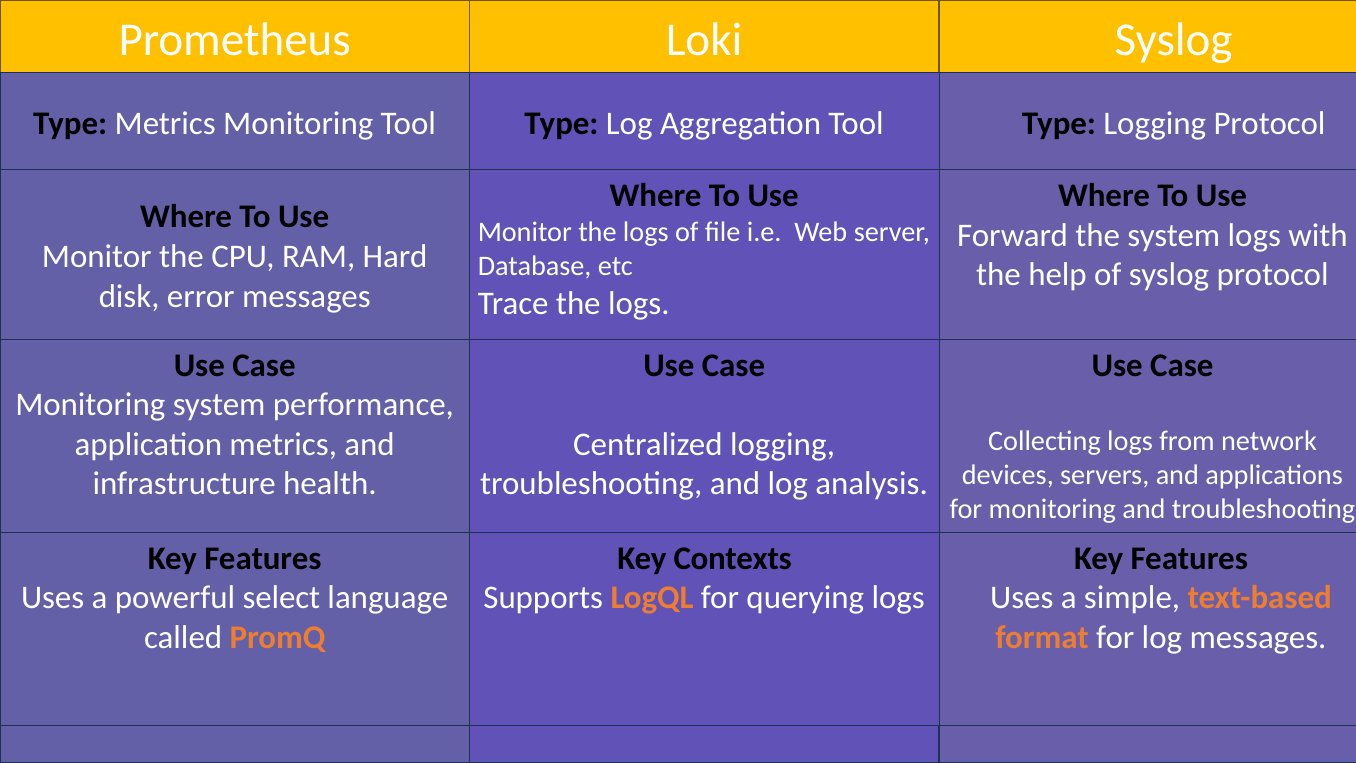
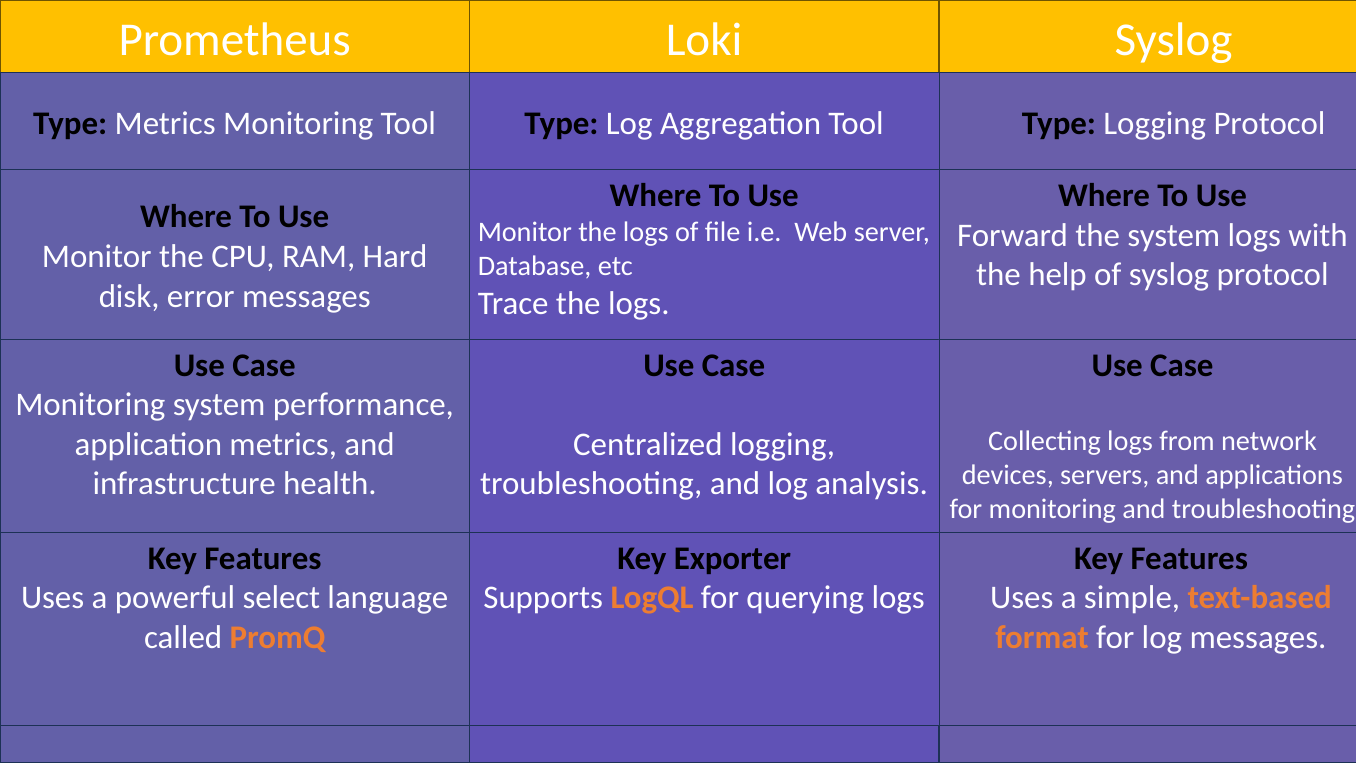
Contexts: Contexts -> Exporter (733, 558)
